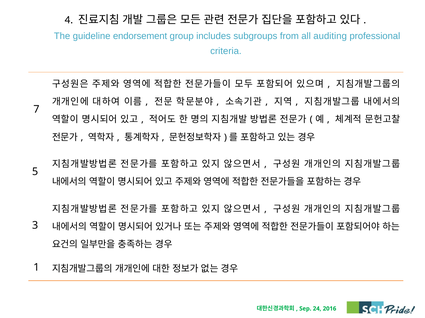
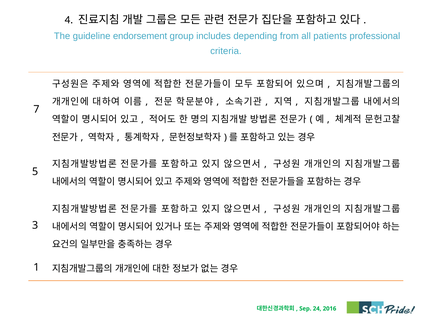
subgroups: subgroups -> depending (255, 36)
auditing: auditing -> patients (330, 36)
